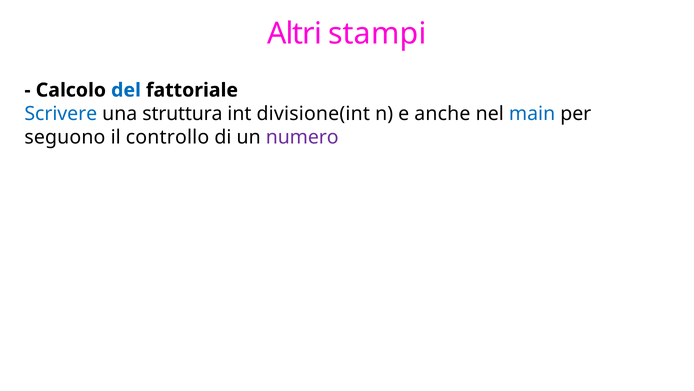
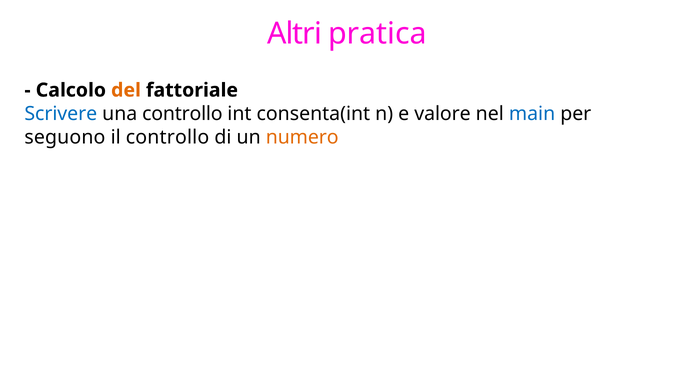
stampi: stampi -> pratica (377, 34)
del colour: blue -> orange (126, 90)
una struttura: struttura -> controllo (182, 113)
divisione(int: divisione(int -> consenta(int (313, 113)
anche: anche -> valore (443, 113)
numero colour: purple -> orange (302, 137)
